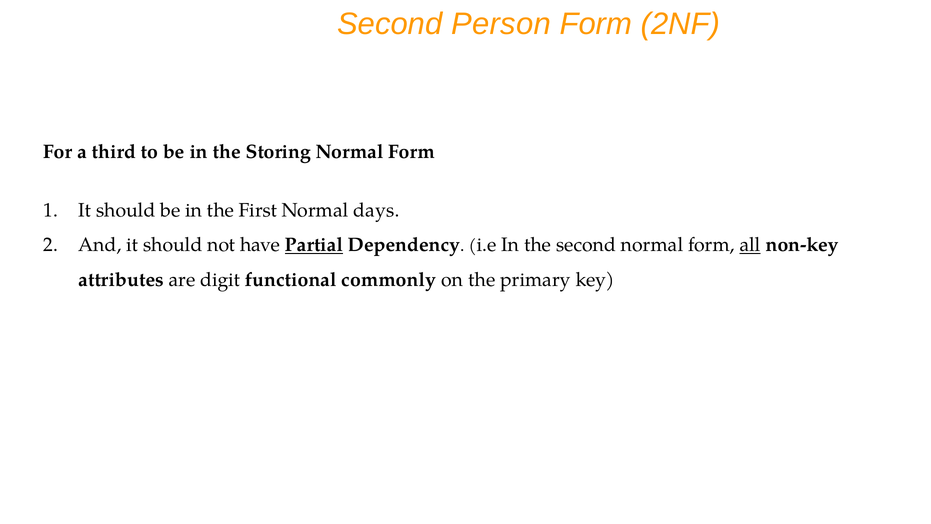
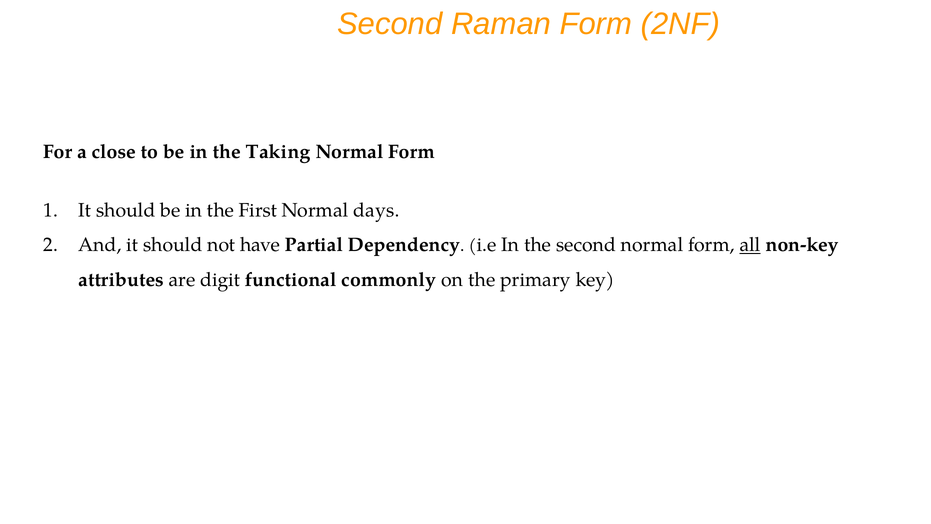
Person: Person -> Raman (501, 24)
third: third -> close (114, 152)
Storing: Storing -> Taking (278, 152)
Partial underline: present -> none (314, 245)
